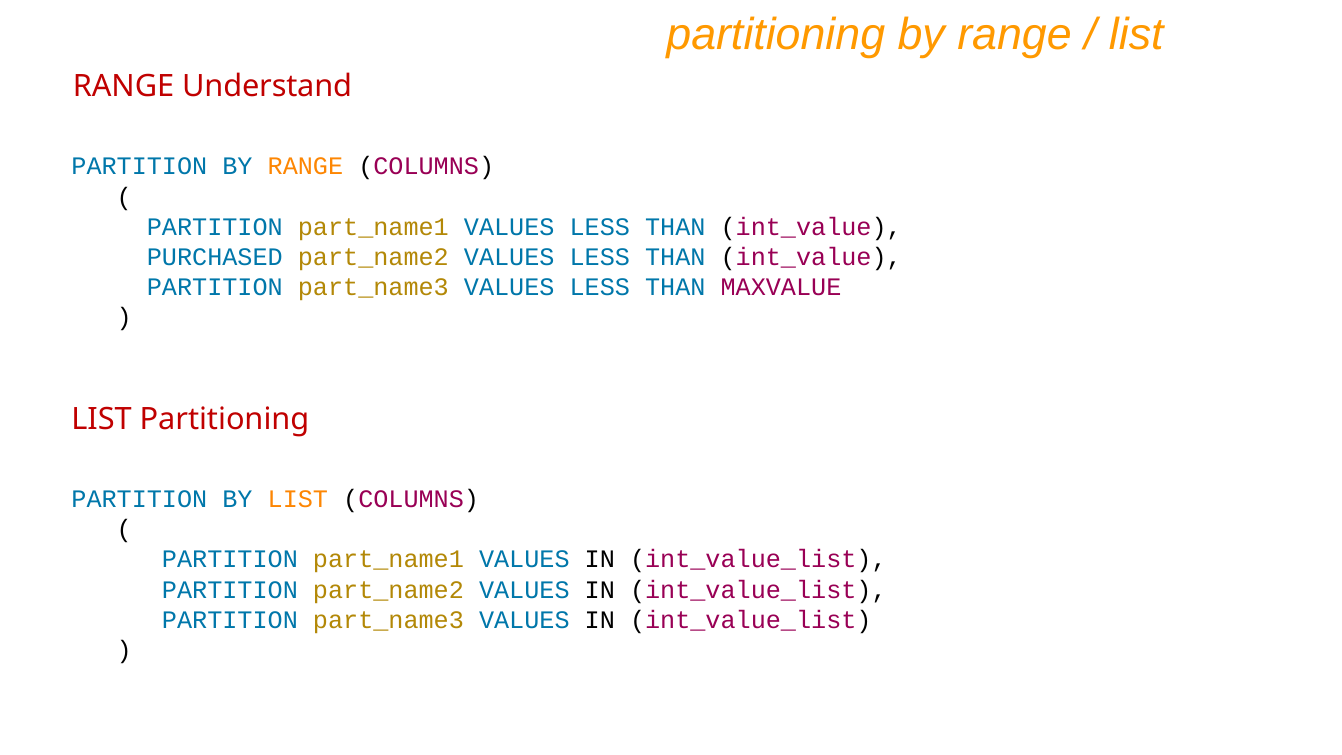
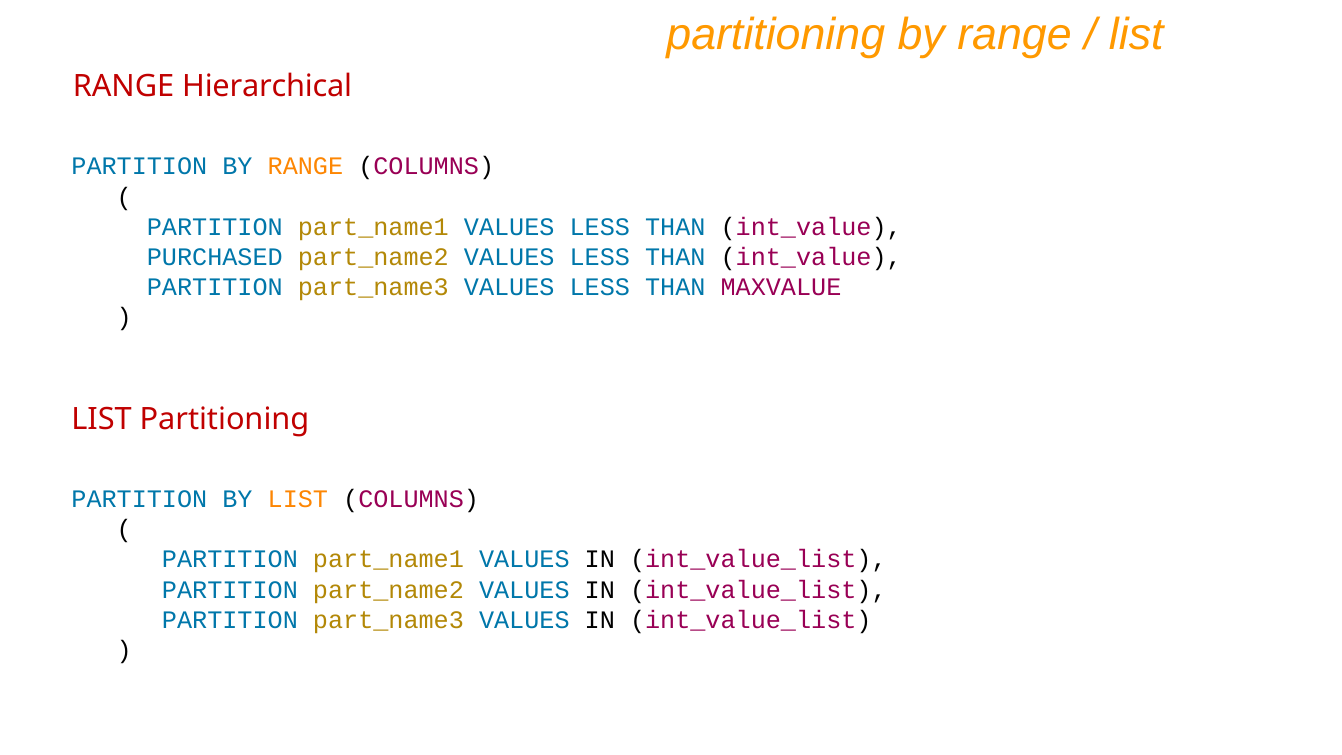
Understand: Understand -> Hierarchical (267, 87)
